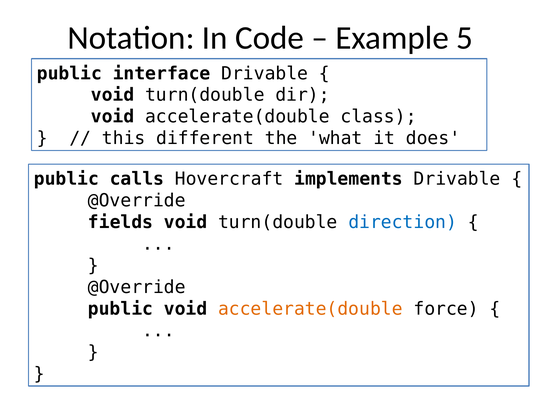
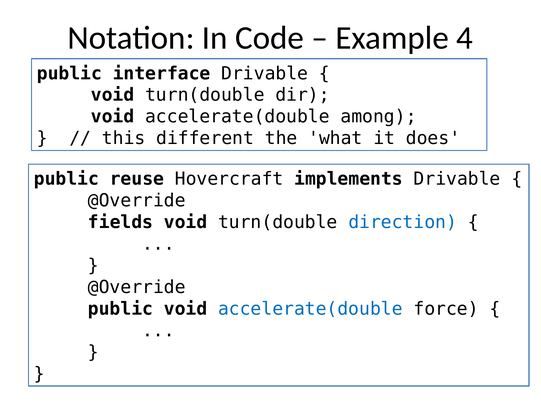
5: 5 -> 4 (465, 38)
class: class -> among (379, 117)
calls: calls -> reuse (137, 179)
accelerate(double colour: orange -> blue (310, 309)
